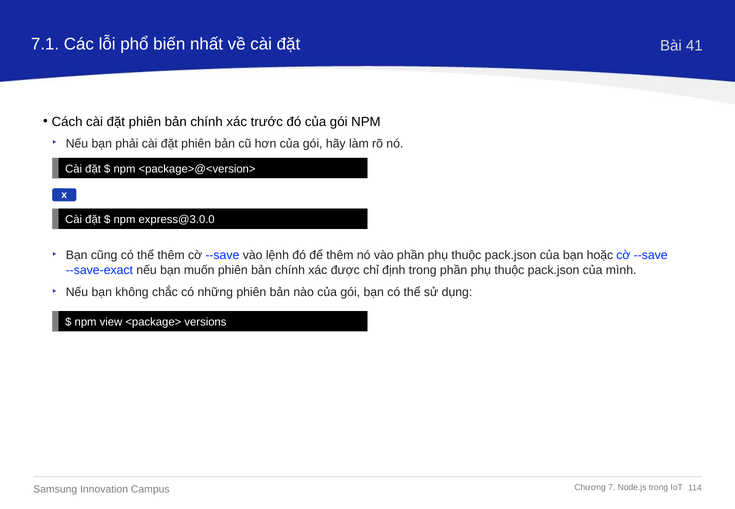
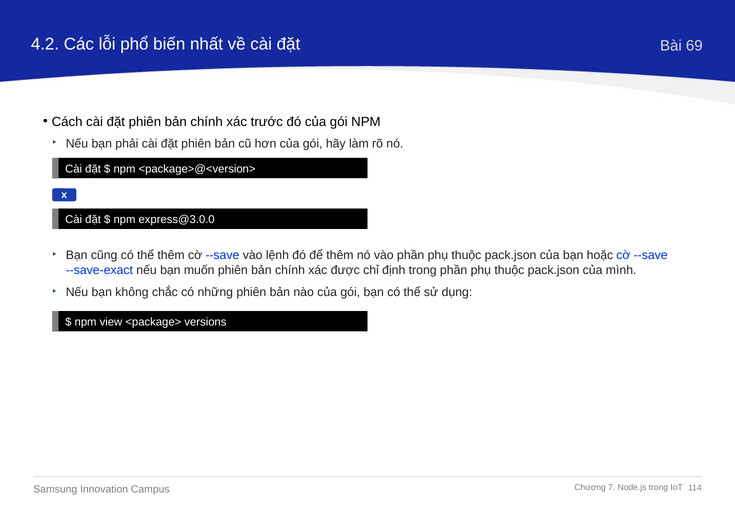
7.1: 7.1 -> 4.2 (45, 44)
41: 41 -> 69 (694, 46)
